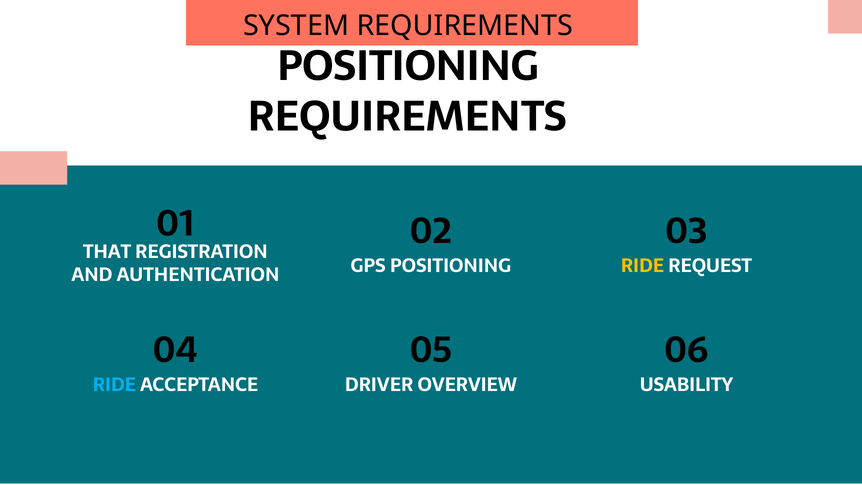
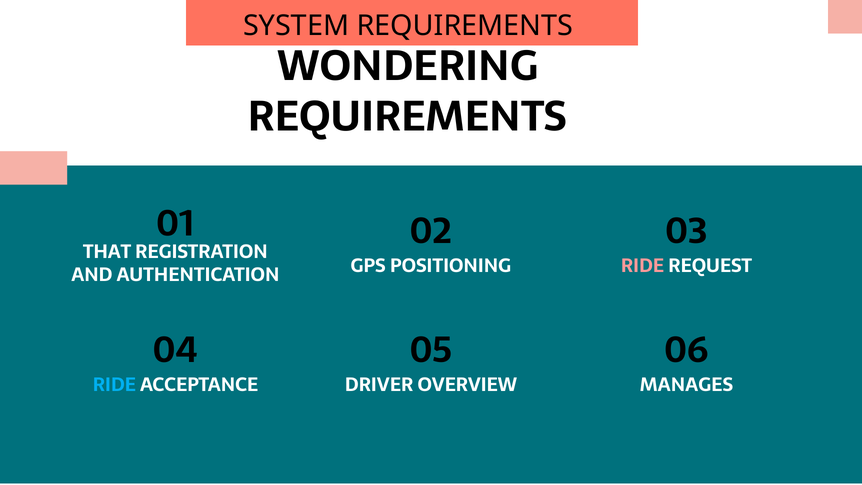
POSITIONING: POSITIONING -> WONDERING (408, 67)
RIDE colour: yellow -> pink (642, 266)
USABILITY: USABILITY -> MANAGES (686, 385)
